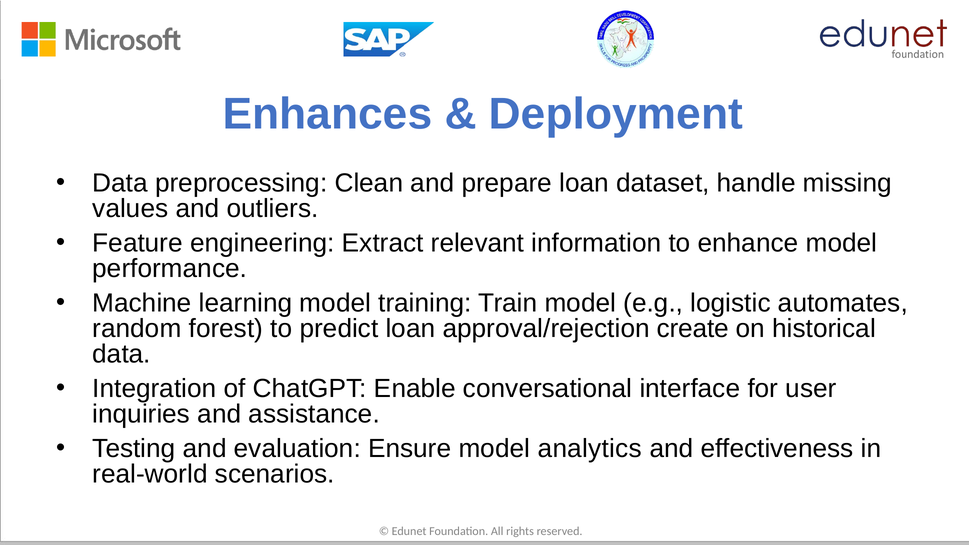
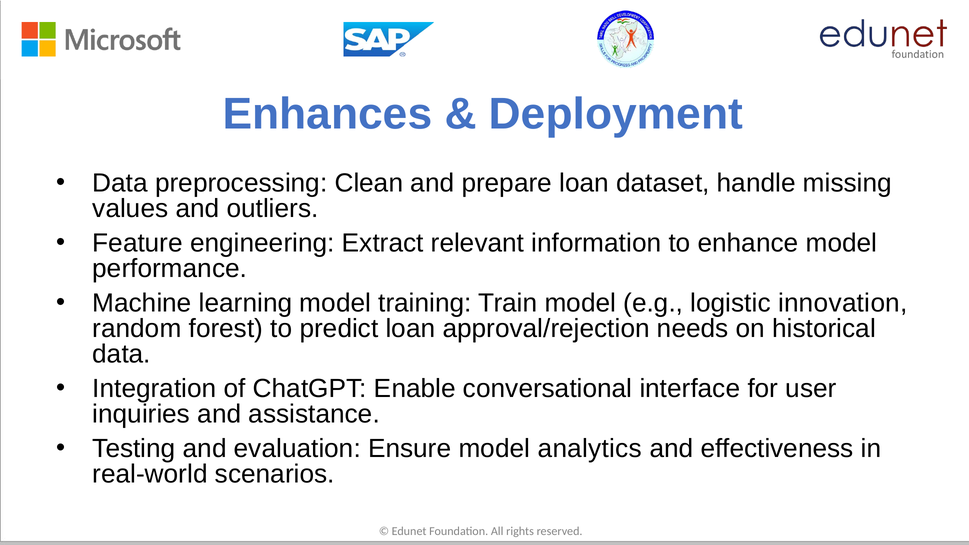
automates: automates -> innovation (843, 303)
create: create -> needs (693, 329)
